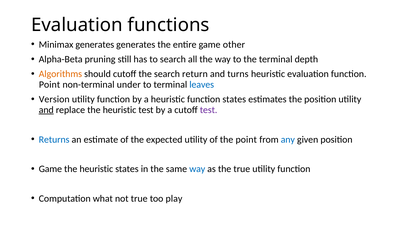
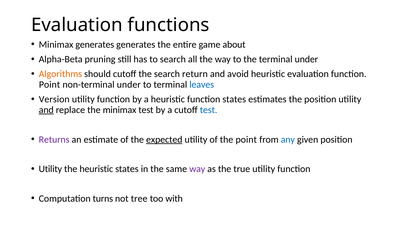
other: other -> about (234, 45)
terminal depth: depth -> under (306, 59)
turns: turns -> avoid (238, 74)
replace the heuristic: heuristic -> minimax (120, 110)
test colour: purple -> blue (209, 110)
Returns colour: blue -> purple (54, 140)
expected underline: none -> present (164, 140)
Game: Game -> Utility (50, 169)
way colour: blue -> purple (197, 169)
what: what -> turns (103, 199)
not true: true -> tree (139, 199)
play: play -> with (174, 199)
